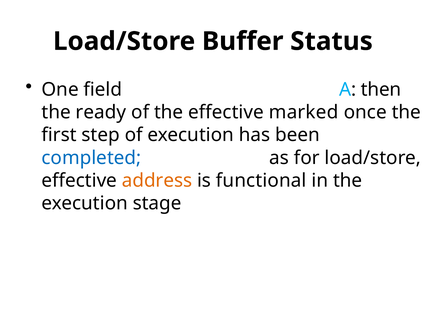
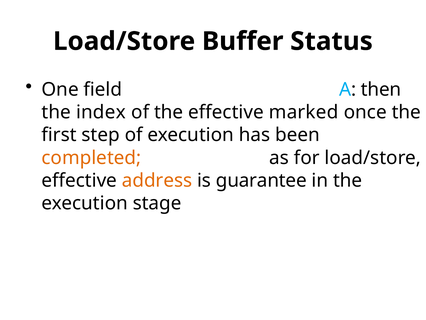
ready: ready -> index (101, 112)
completed colour: blue -> orange (91, 158)
functional: functional -> guarantee (261, 180)
